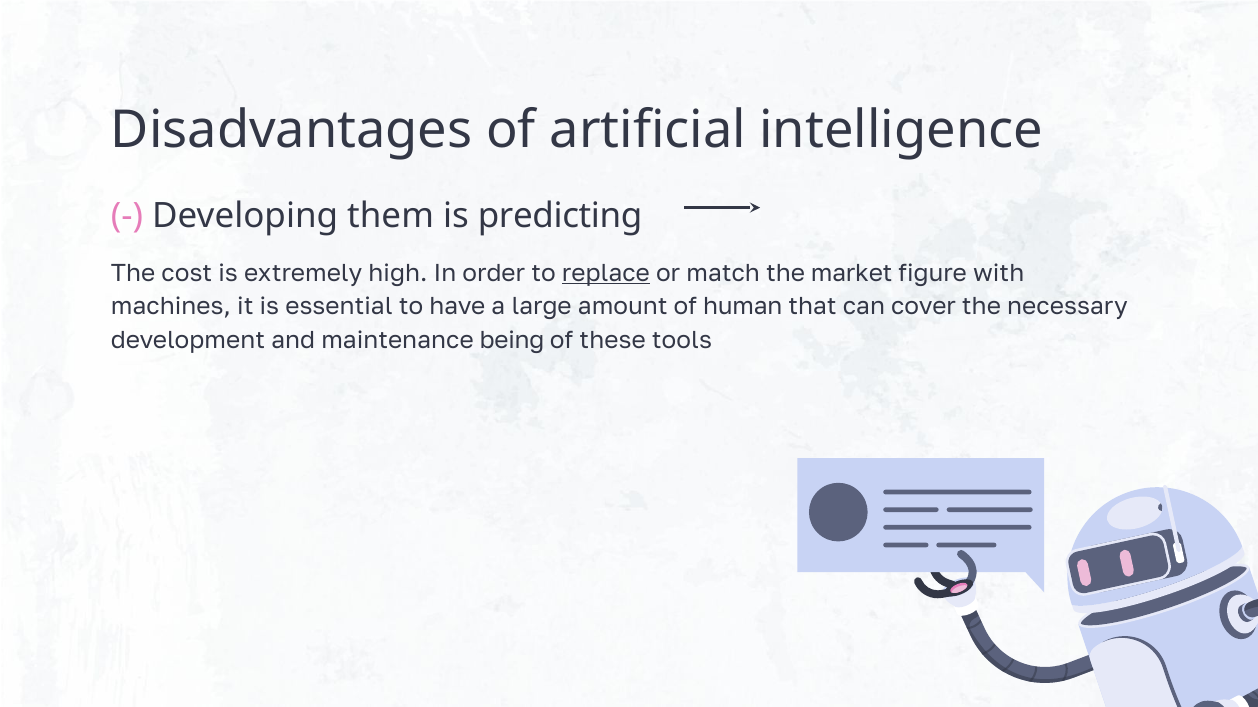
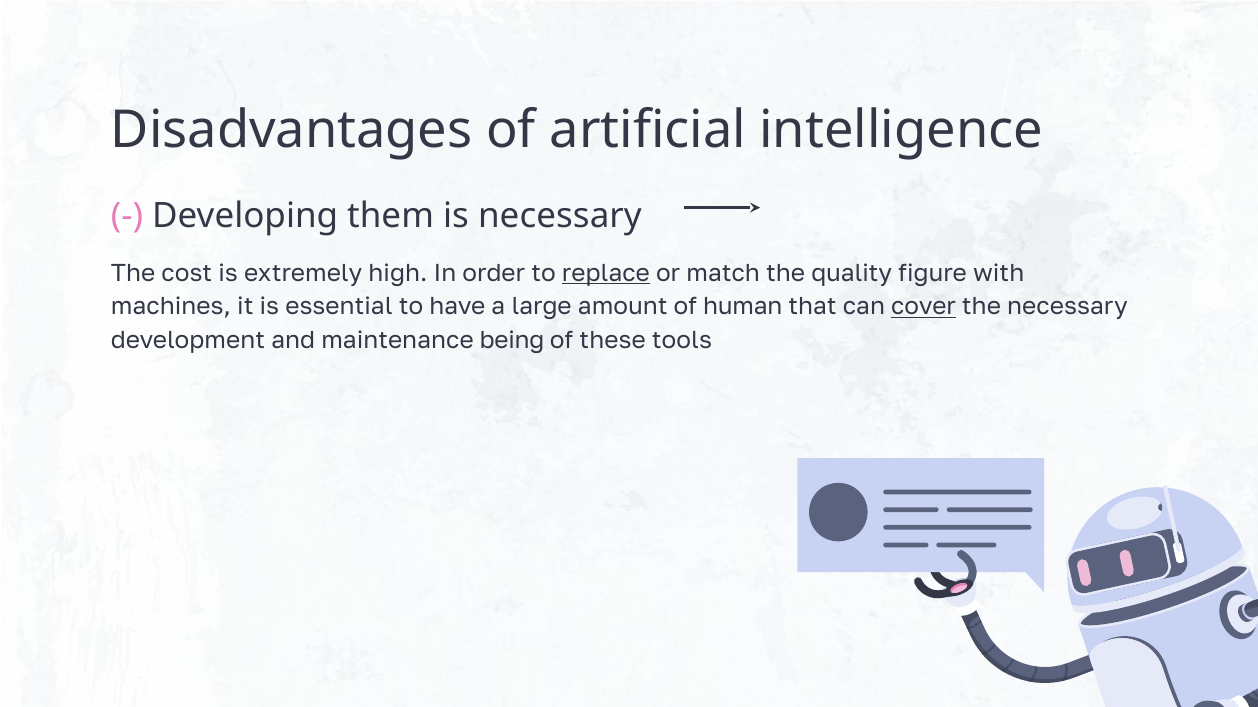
is predicting: predicting -> necessary (560, 217)
market: market -> quality (852, 273)
cover underline: none -> present (924, 307)
